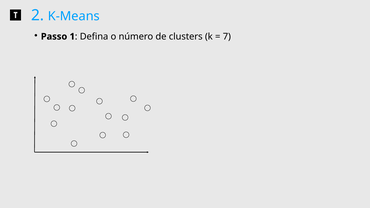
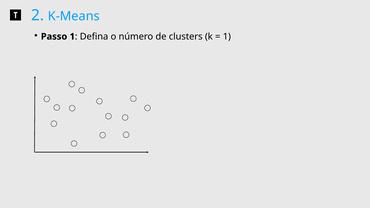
7: 7 -> 1 (227, 37)
